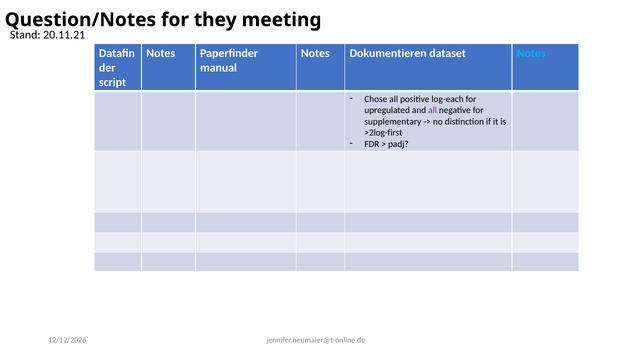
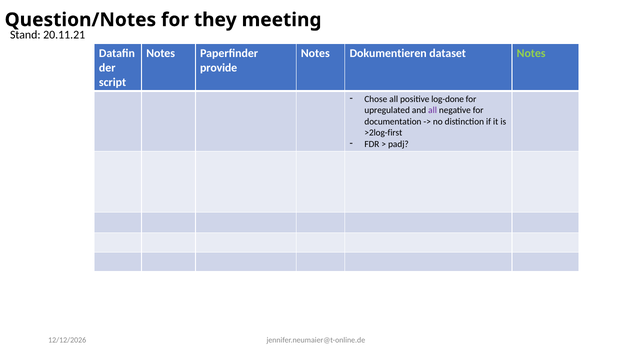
Notes colour: light blue -> light green (531, 53)
manual: manual -> provide (219, 68)
log-each: log-each -> log-done (448, 99)
supplementary: supplementary -> documentation (393, 121)
